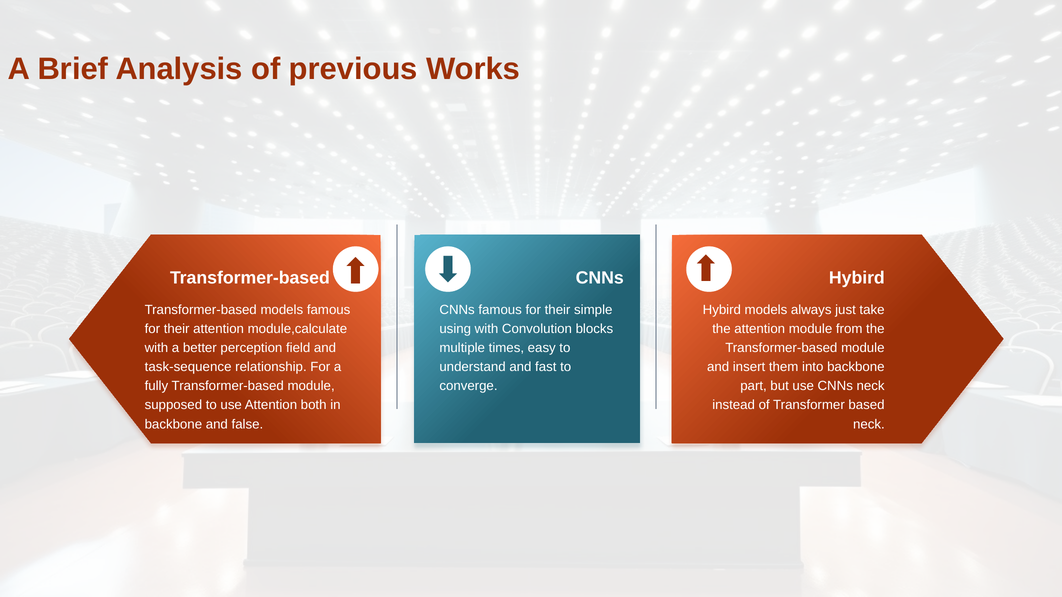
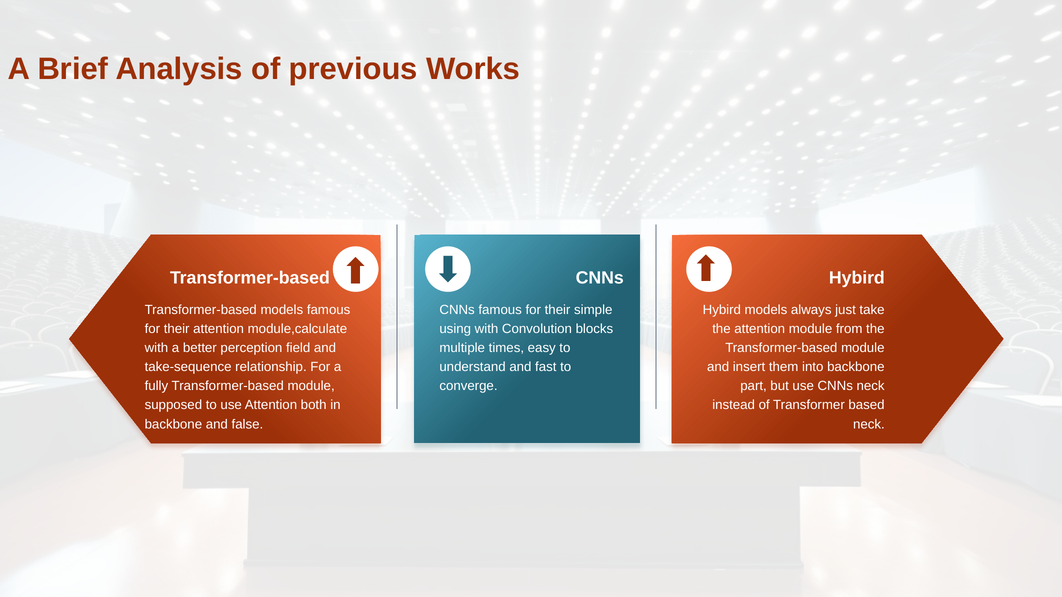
task-sequence: task-sequence -> take-sequence (188, 367)
